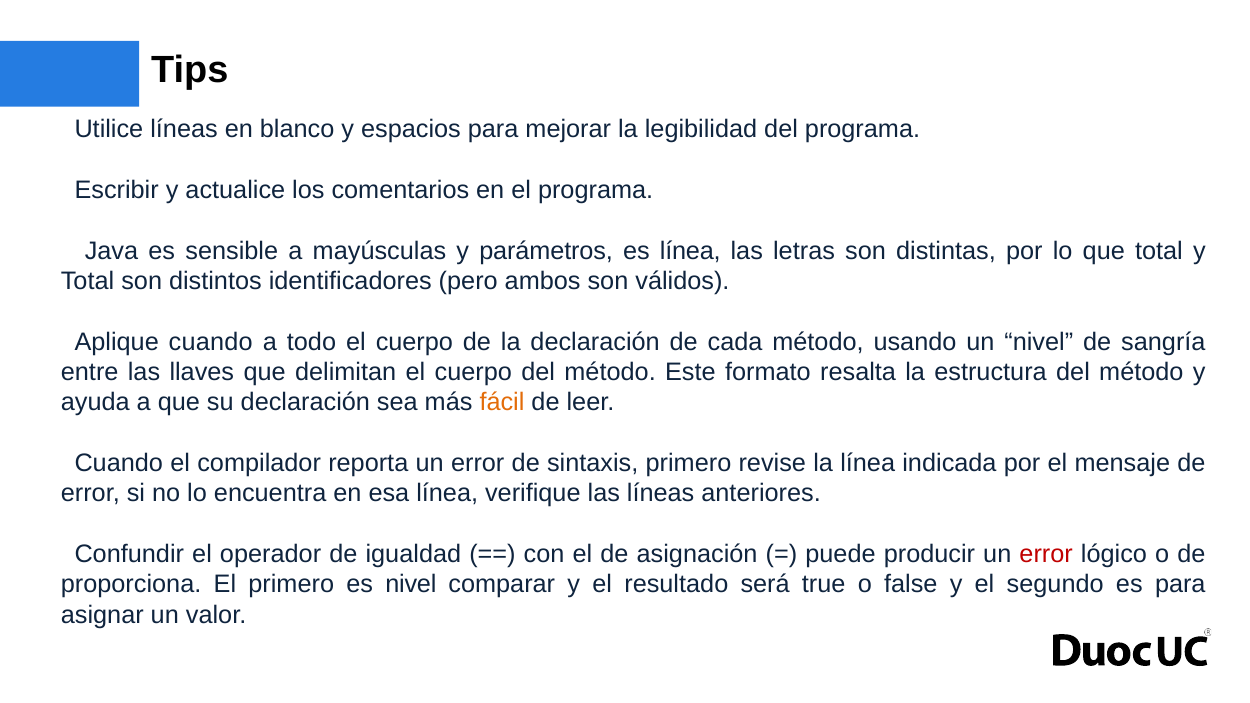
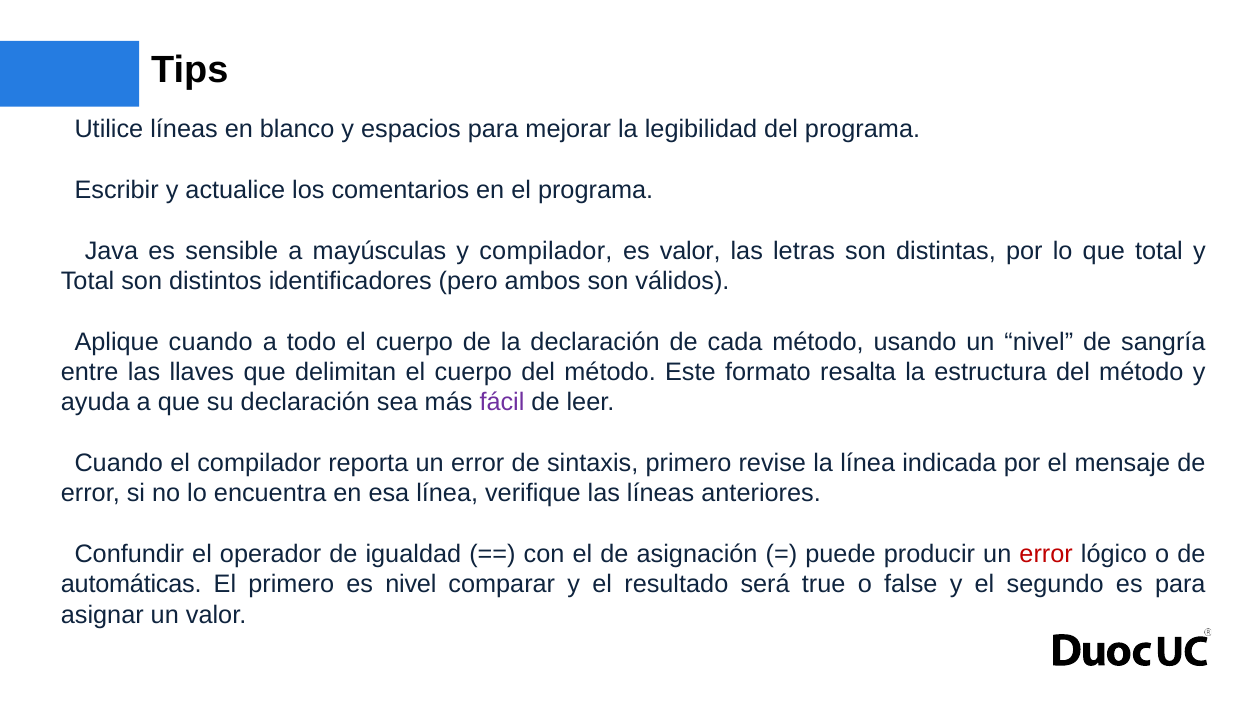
y parámetros: parámetros -> compilador (546, 251)
es línea: línea -> valor (690, 251)
fácil colour: orange -> purple (502, 403)
proporciona: proporciona -> automáticas (131, 585)
